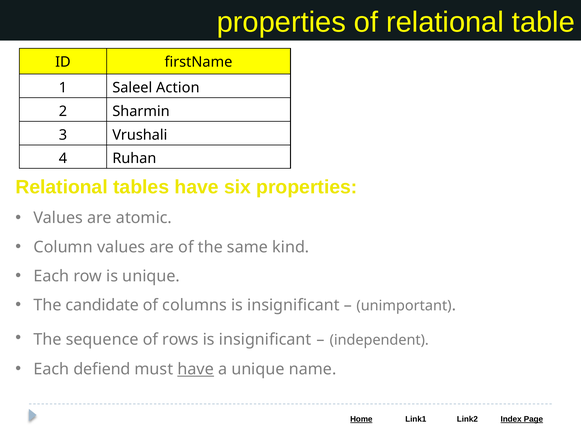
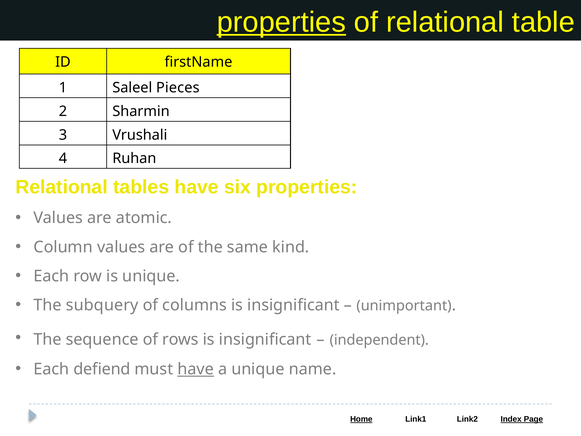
properties underline: none -> present (281, 22)
Action: Action -> Pieces (178, 88)
candidate: candidate -> subquery (102, 305)
